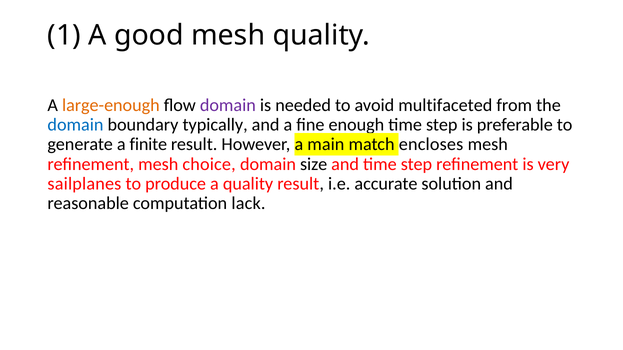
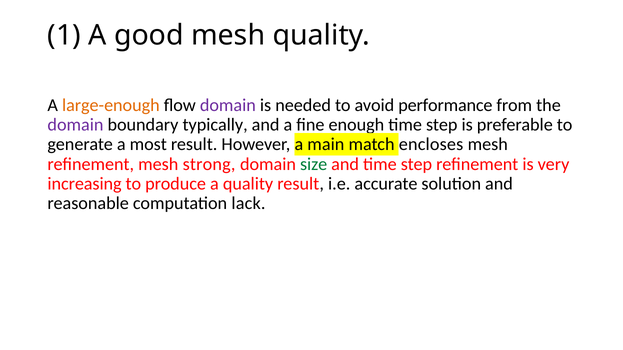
multifaceted: multifaceted -> performance (445, 105)
domain colour: blue -> purple (75, 125)
finite: finite -> most (148, 145)
choice: choice -> strong (209, 164)
size colour: black -> green (314, 164)
sailplanes: sailplanes -> increasing (85, 184)
